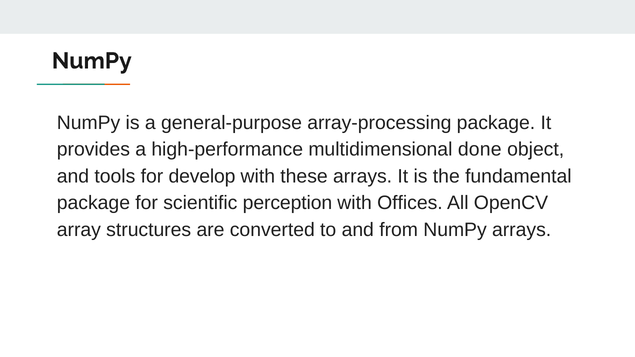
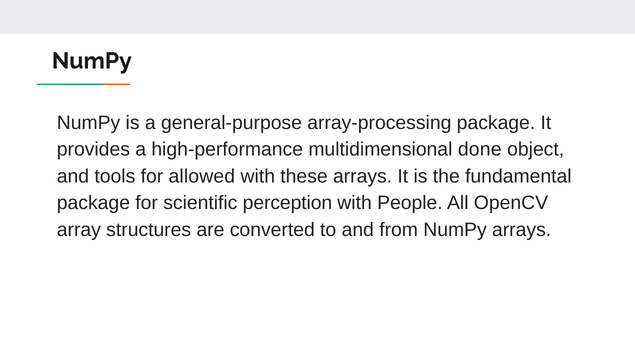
develop: develop -> allowed (202, 176)
Offices: Offices -> People (410, 203)
